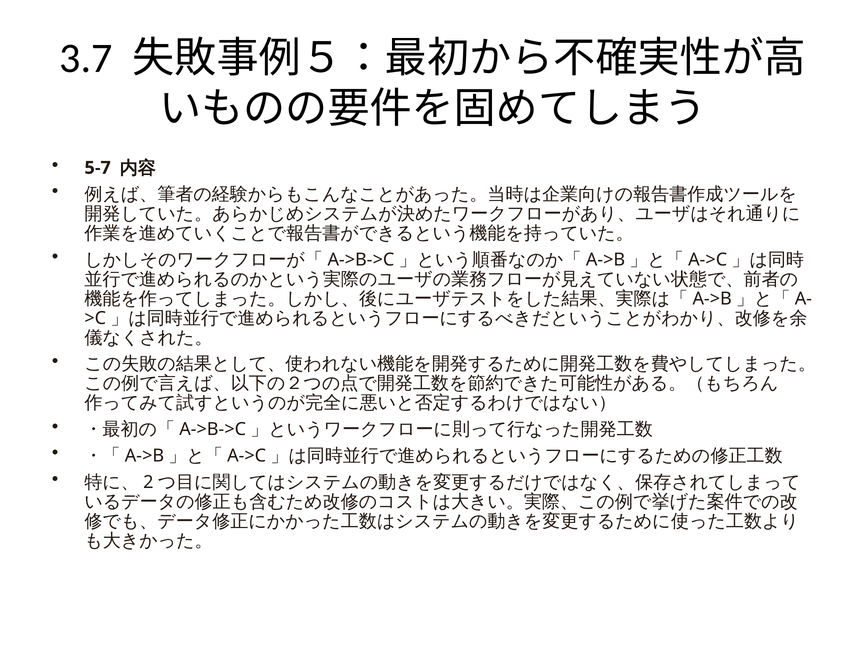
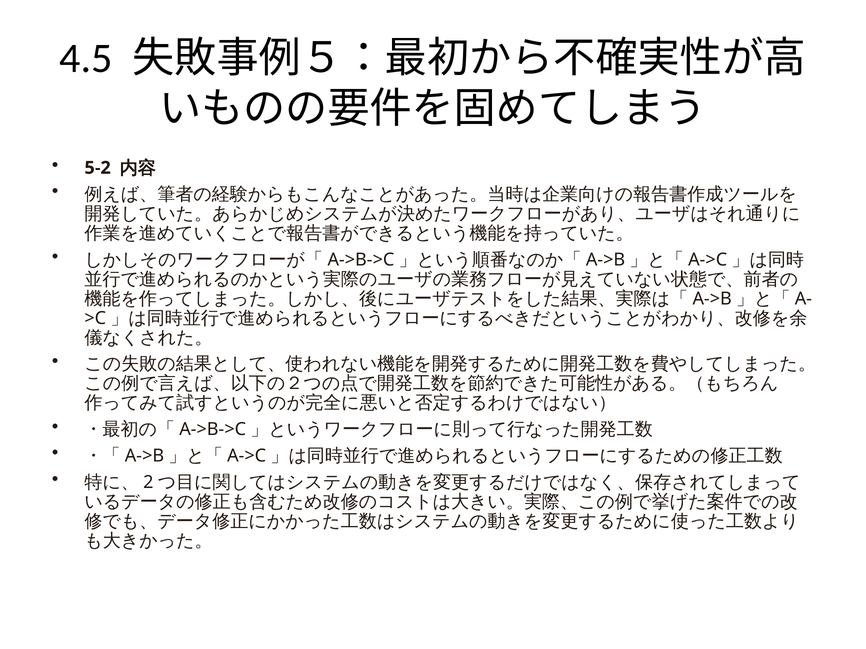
3.7: 3.7 -> 4.5 (86, 59)
5-7: 5-7 -> 5-2 (98, 168)
